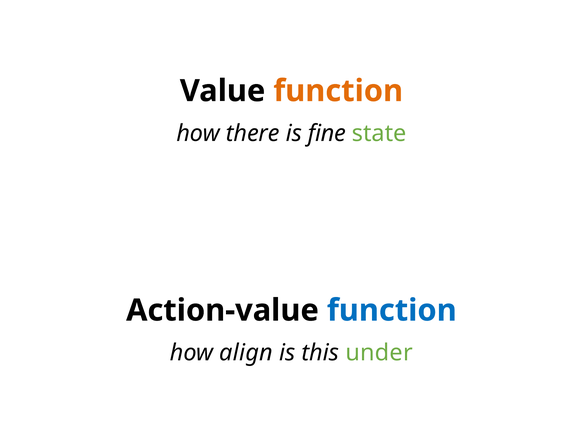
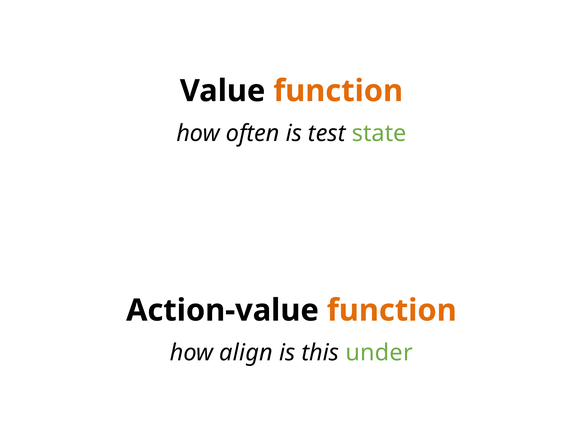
there: there -> often (253, 134)
fine: fine -> test (327, 134)
function colour: blue -> orange (392, 311)
